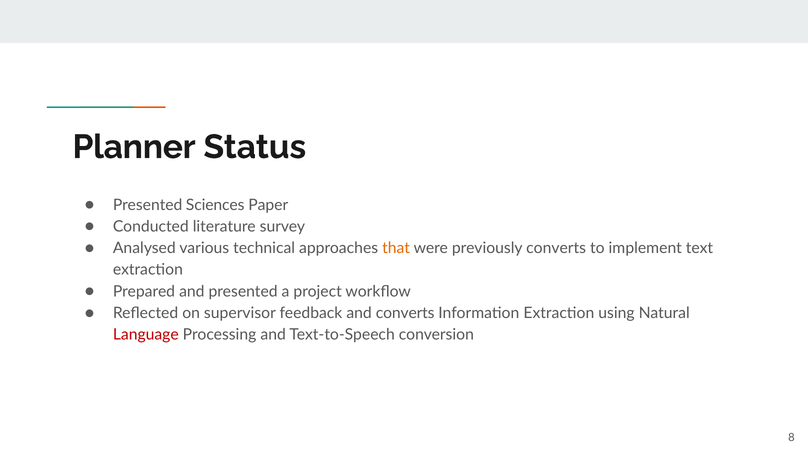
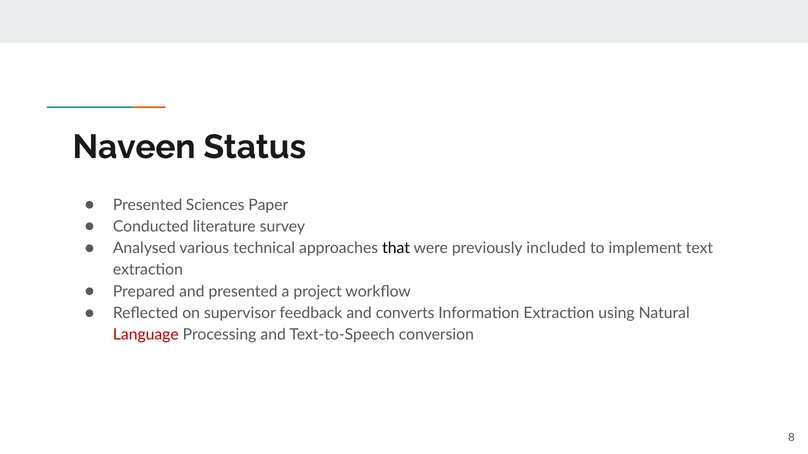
Planner: Planner -> Naveen (134, 147)
that colour: orange -> black (396, 248)
previously converts: converts -> included (556, 248)
